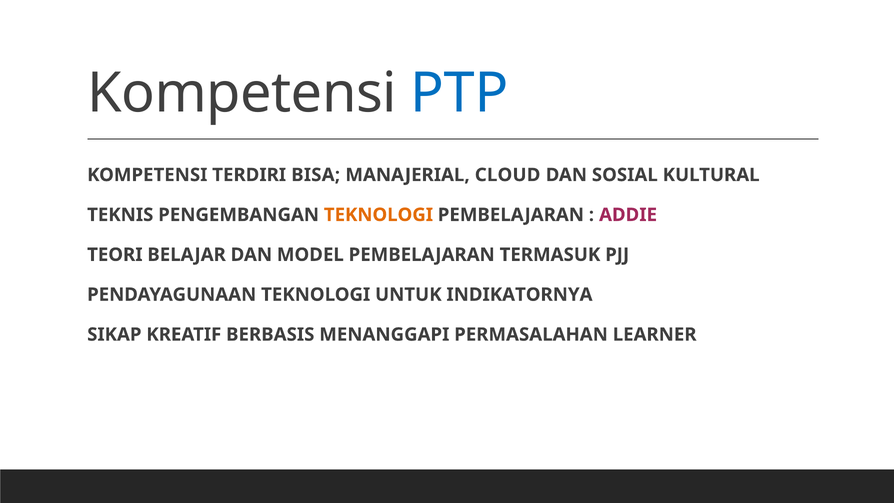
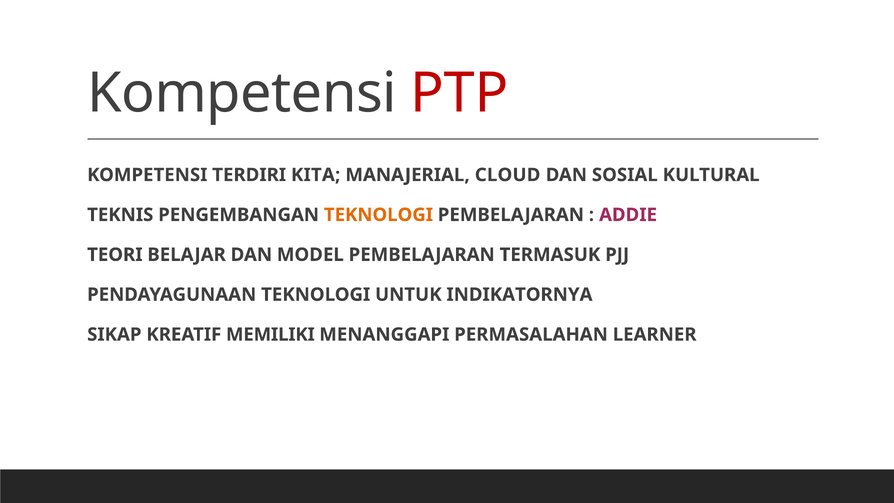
PTP colour: blue -> red (459, 94)
BISA: BISA -> KITA (316, 175)
BERBASIS: BERBASIS -> MEMILIKI (270, 334)
